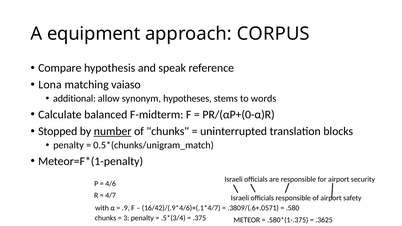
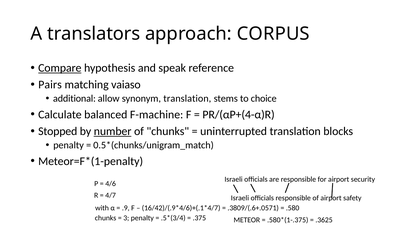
equipment: equipment -> translators (94, 34)
Compare underline: none -> present (60, 68)
Lona: Lona -> Pairs (50, 85)
synonym hypotheses: hypotheses -> translation (187, 99)
words: words -> choice (264, 99)
F-midterm: F-midterm -> F-machine (157, 115)
PR/(αP+(0-α)R: PR/(αP+(0-α)R -> PR/(αP+(4-α)R (239, 115)
